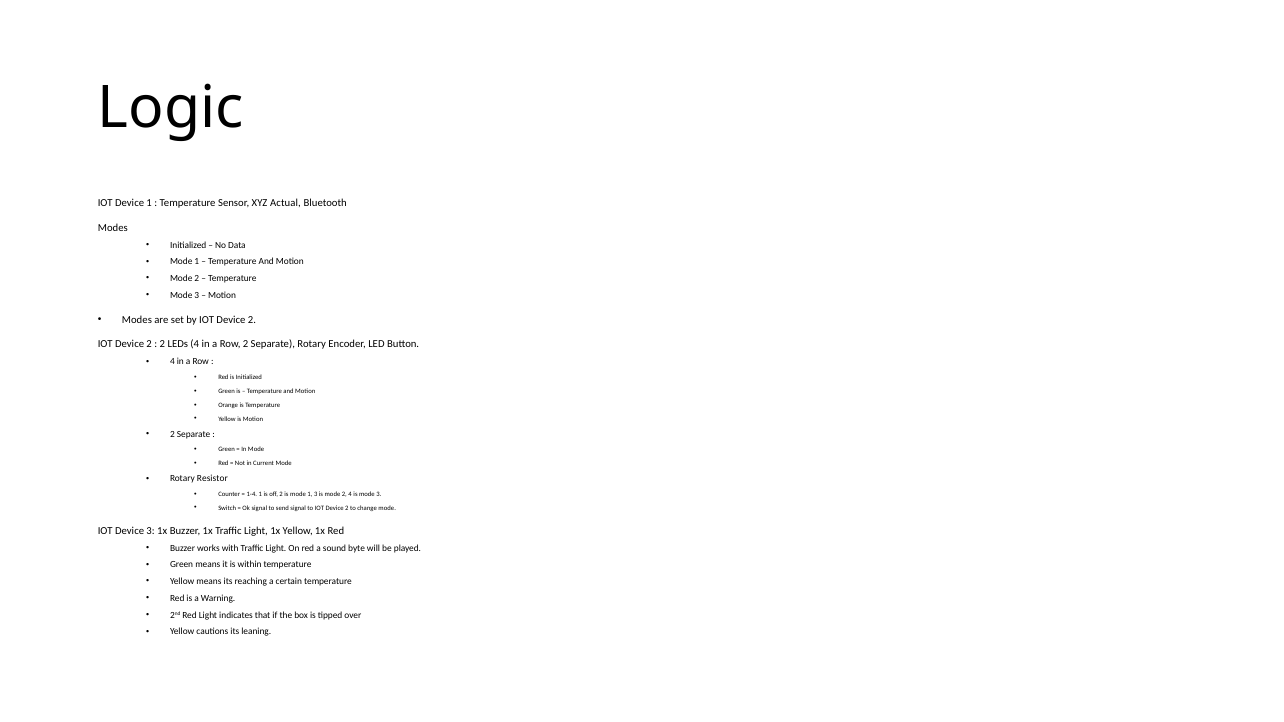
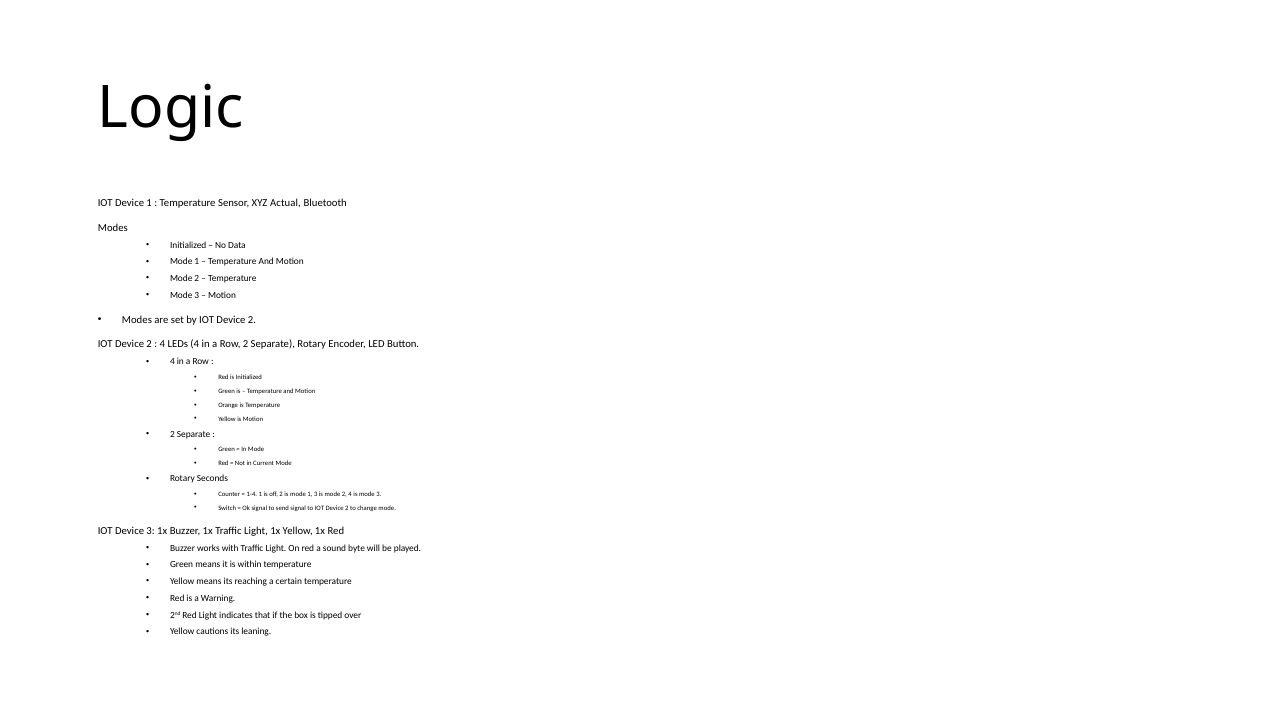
2: 2 -> 4 (162, 345)
Resistor: Resistor -> Seconds (212, 479)
